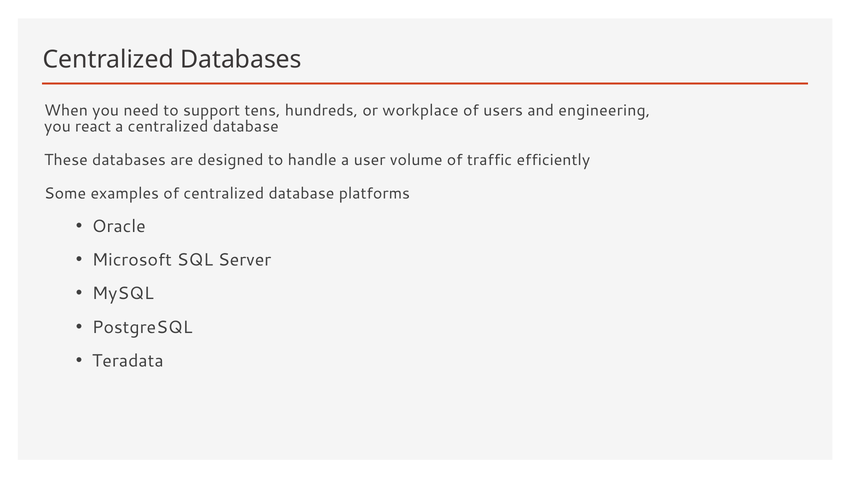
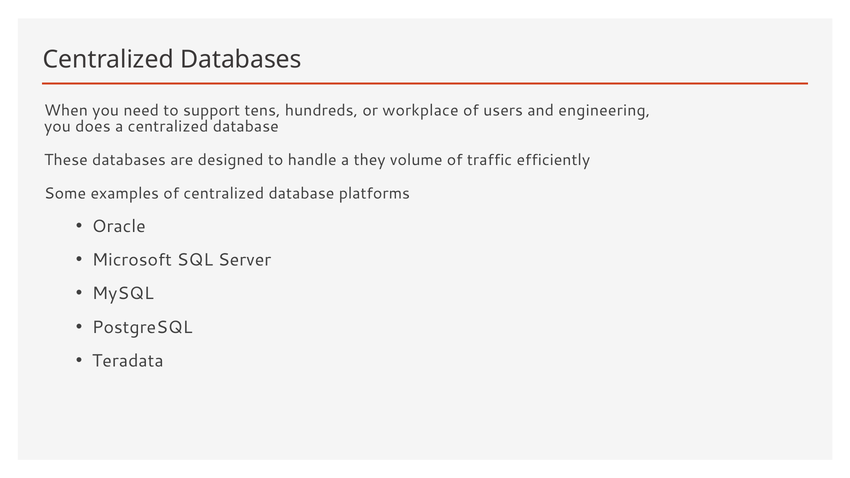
react: react -> does (93, 126)
user: user -> they (370, 160)
